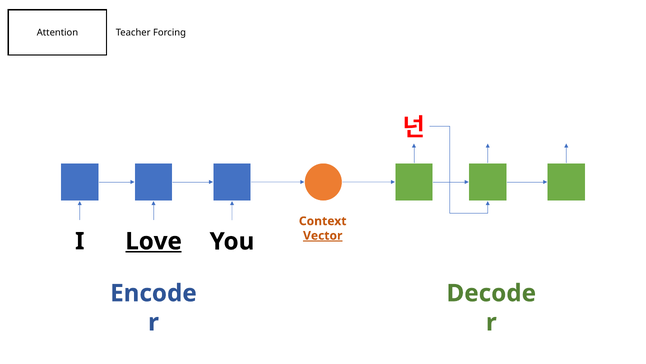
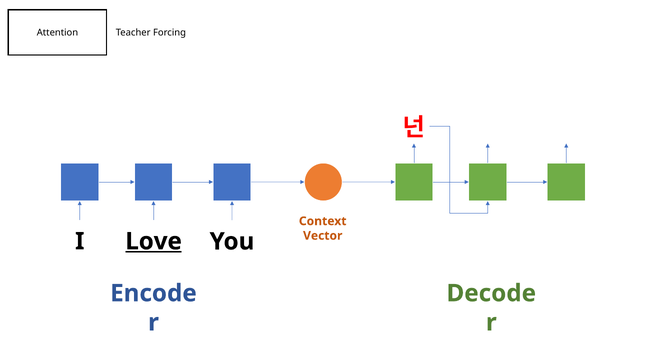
Vector underline: present -> none (323, 235)
